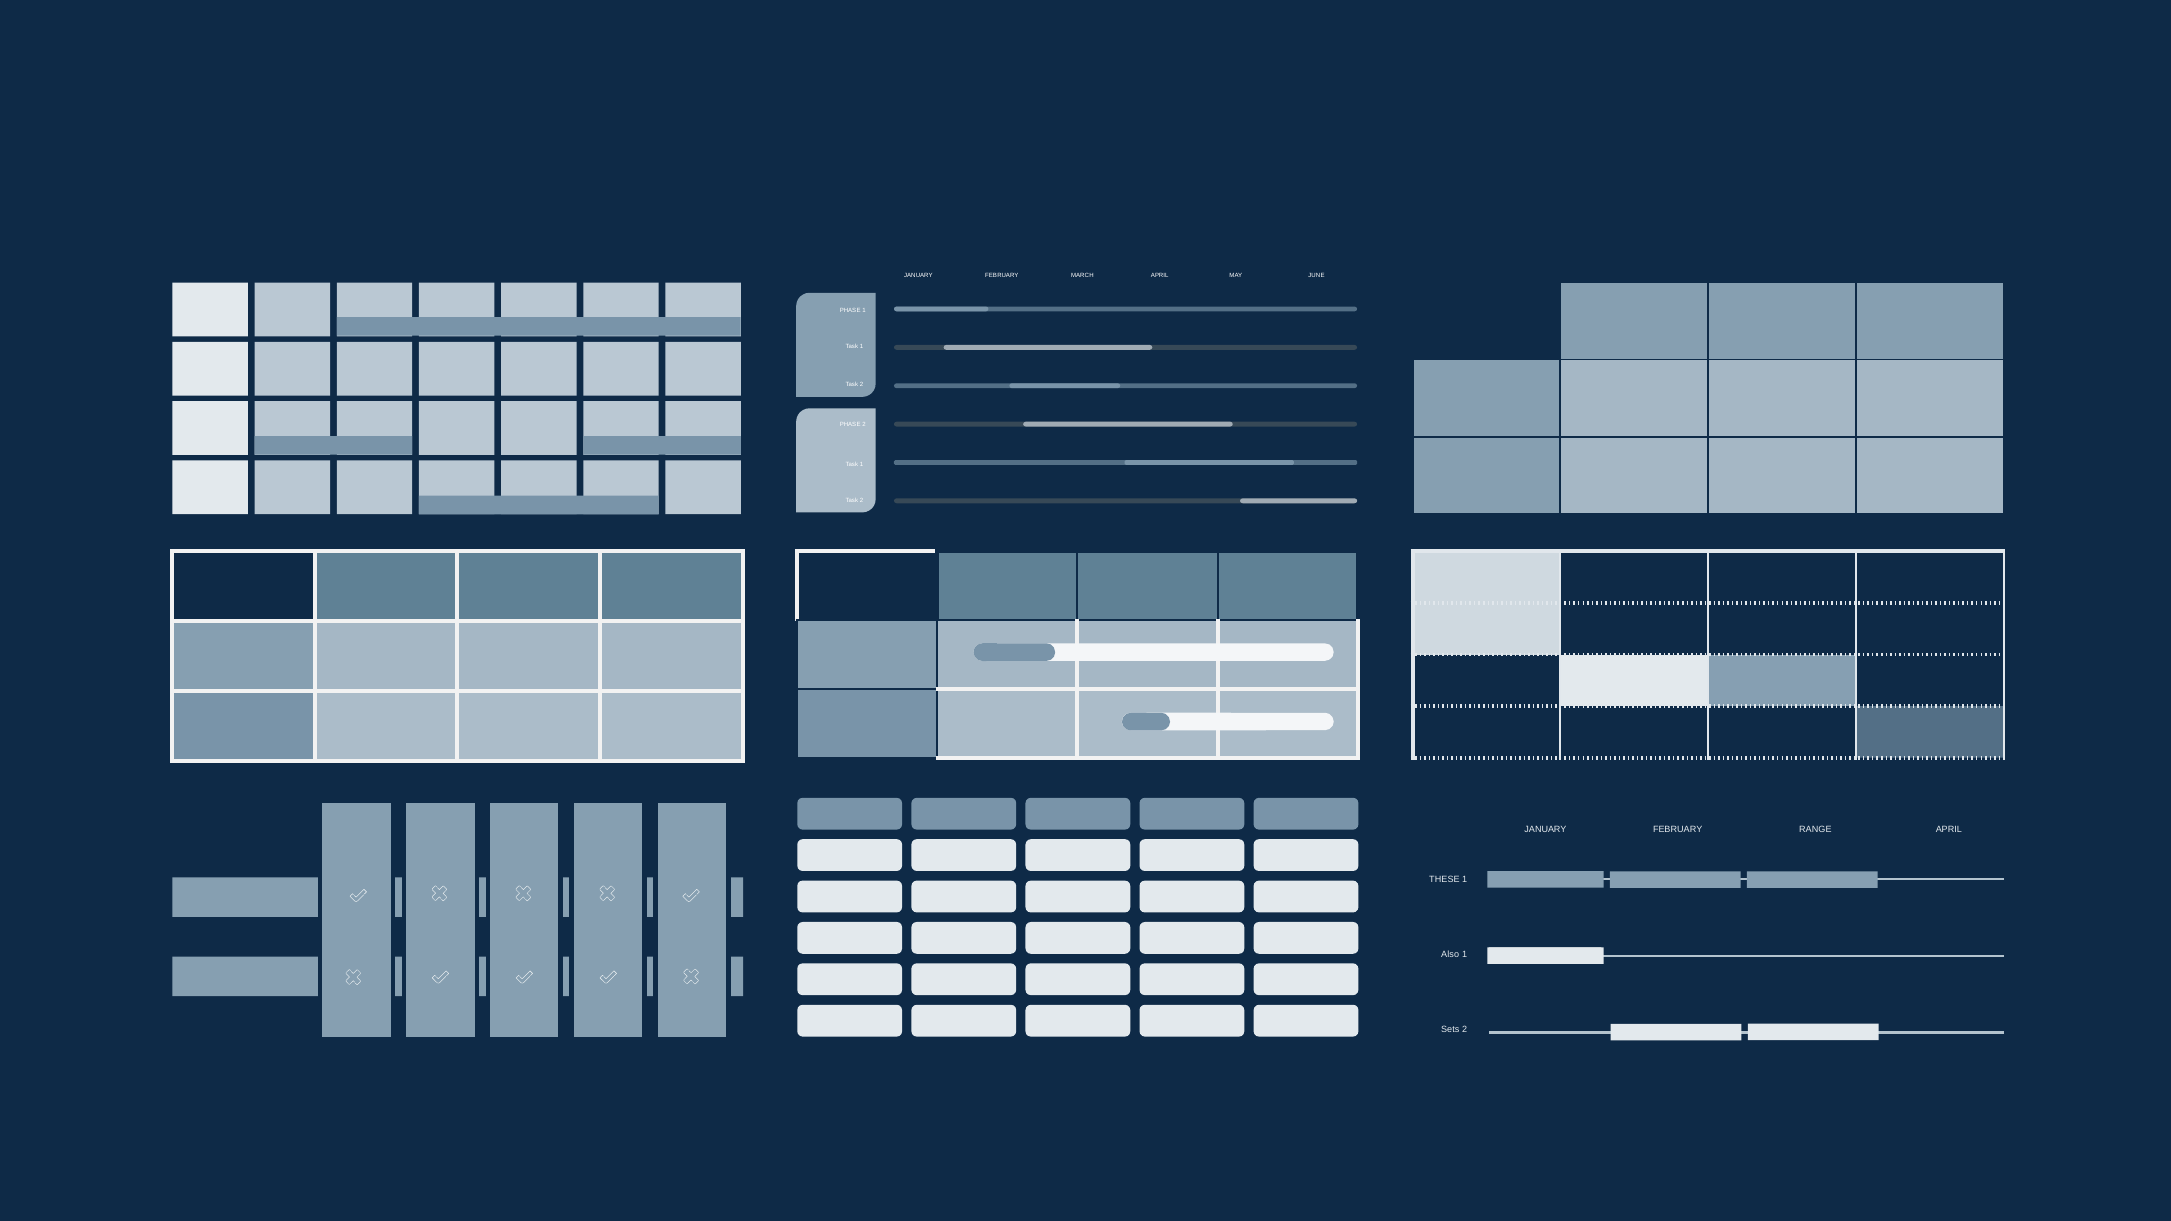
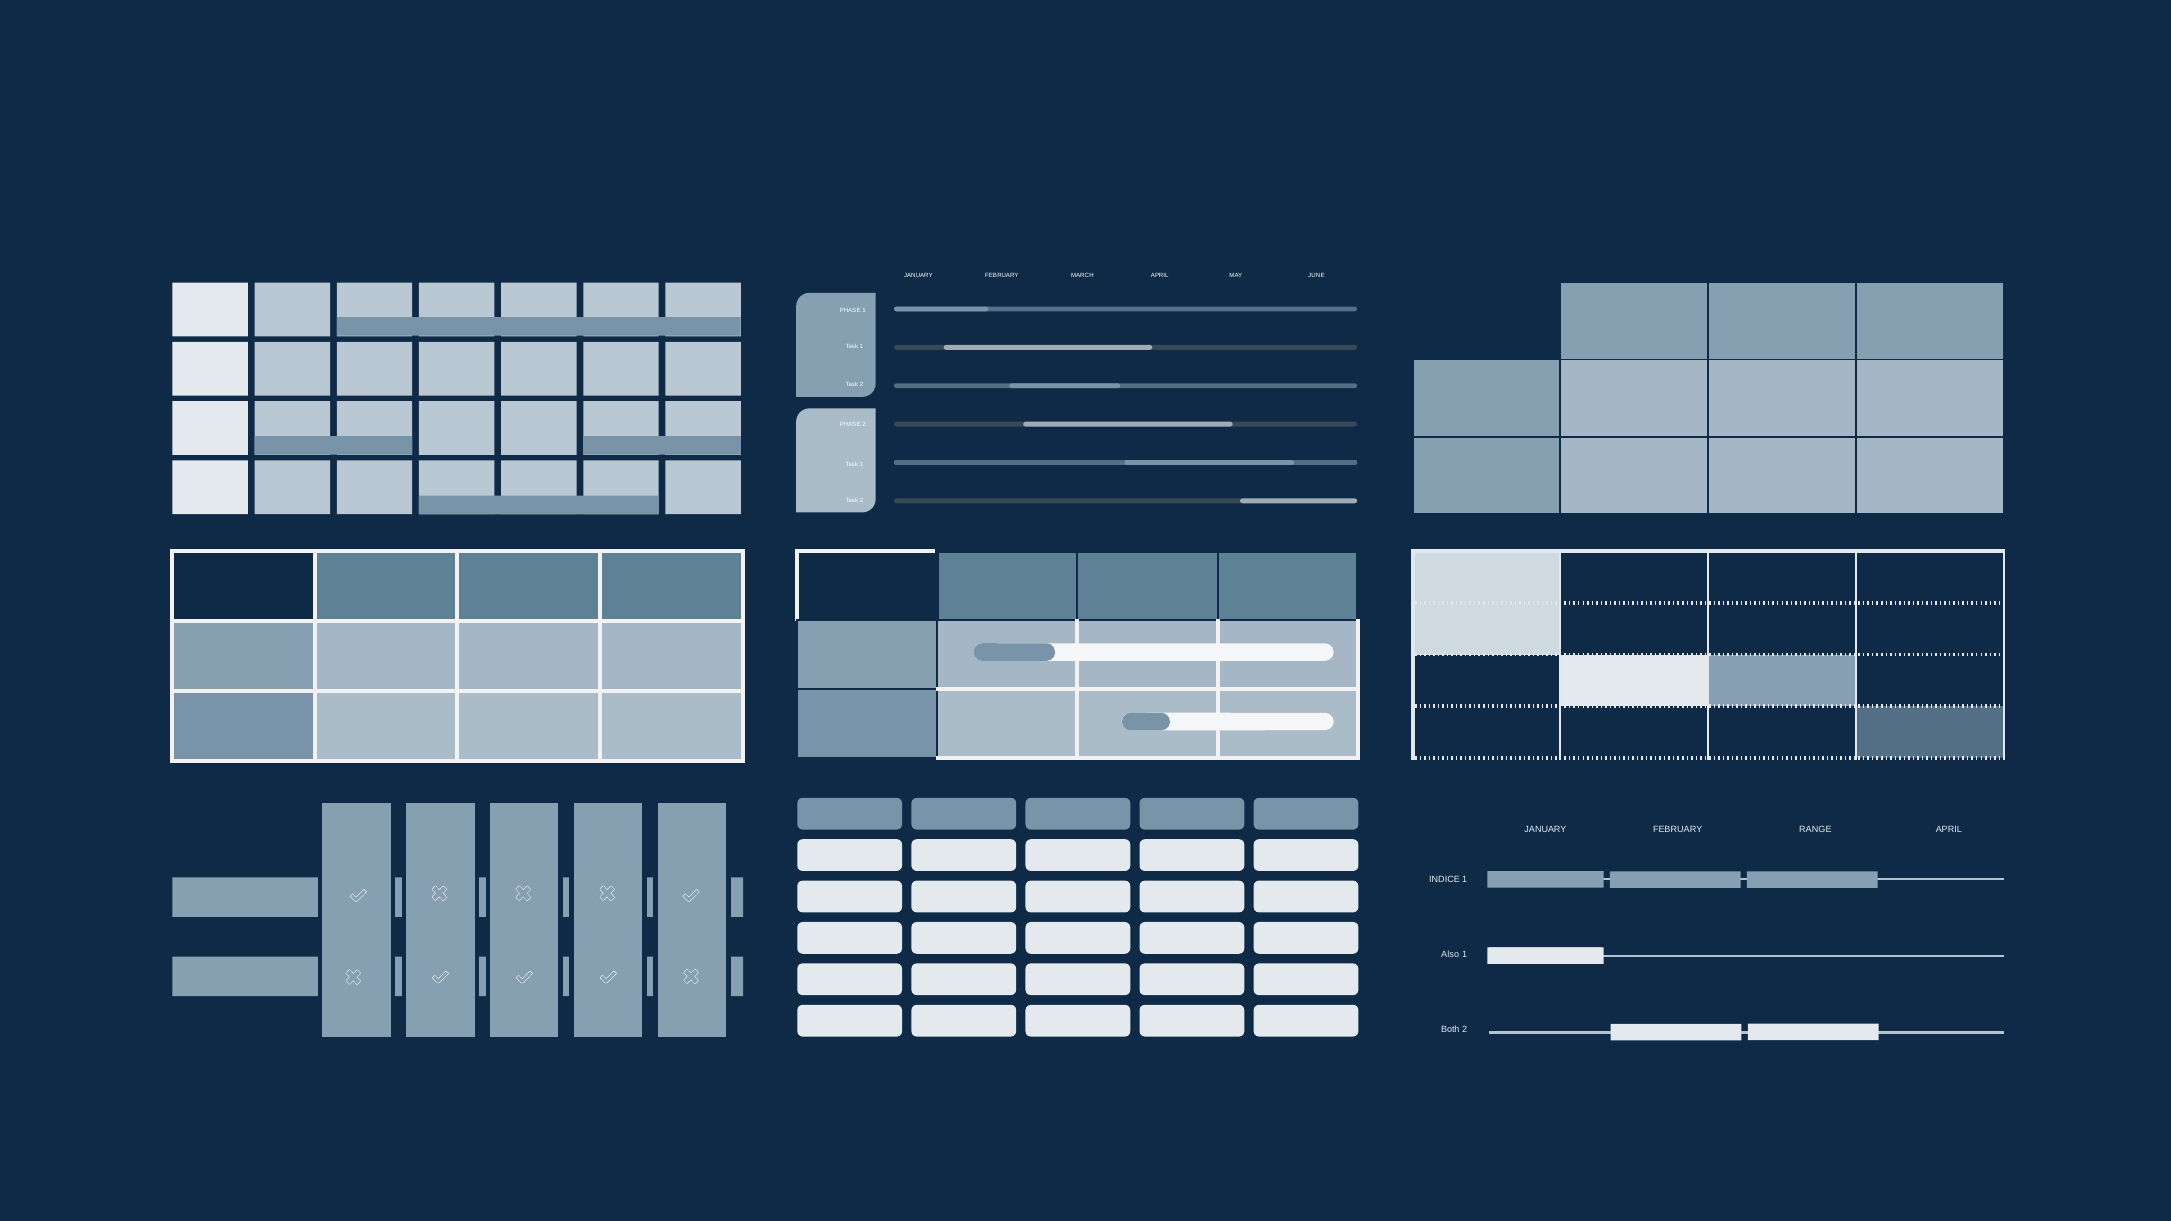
THESE: THESE -> INDICE (1445, 880)
Sets: Sets -> Both (1450, 1030)
